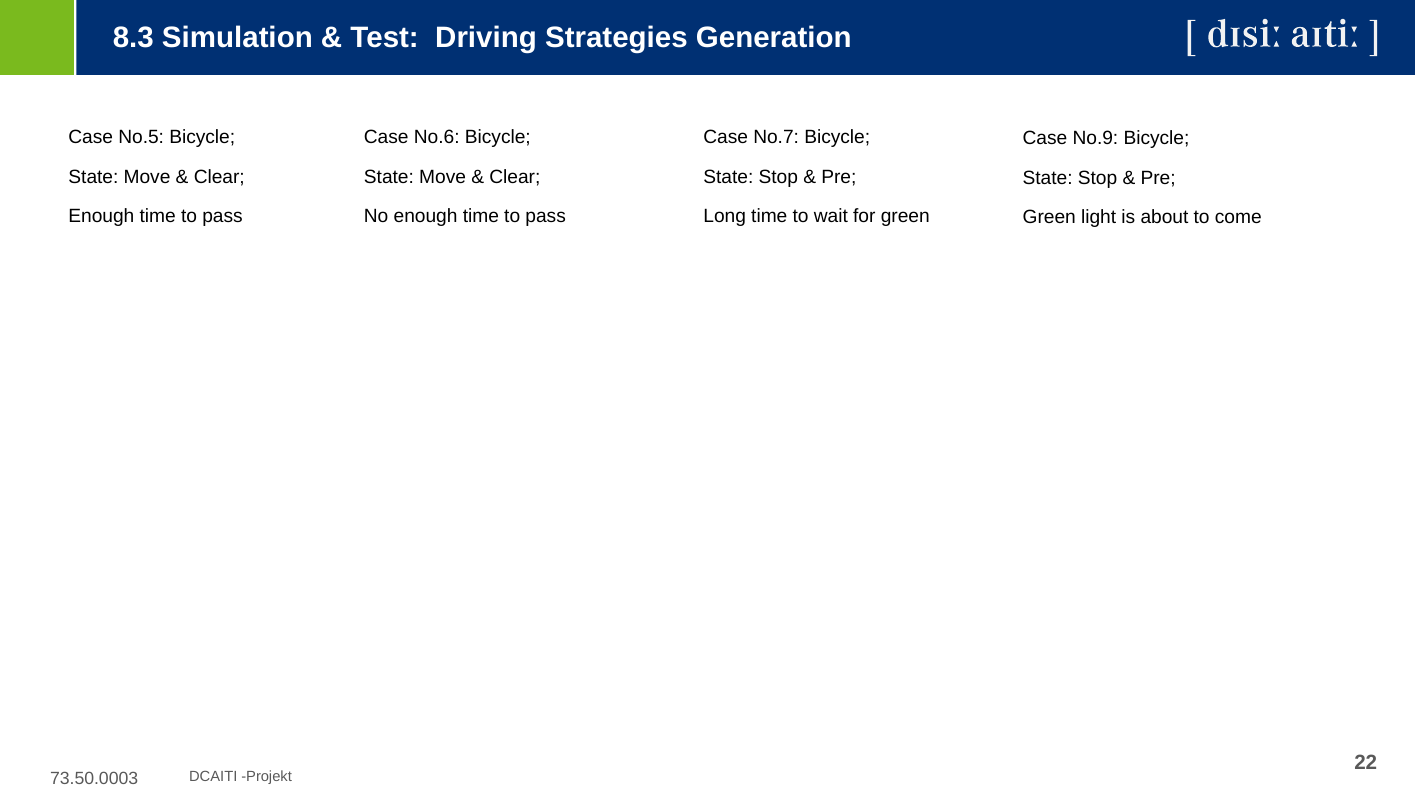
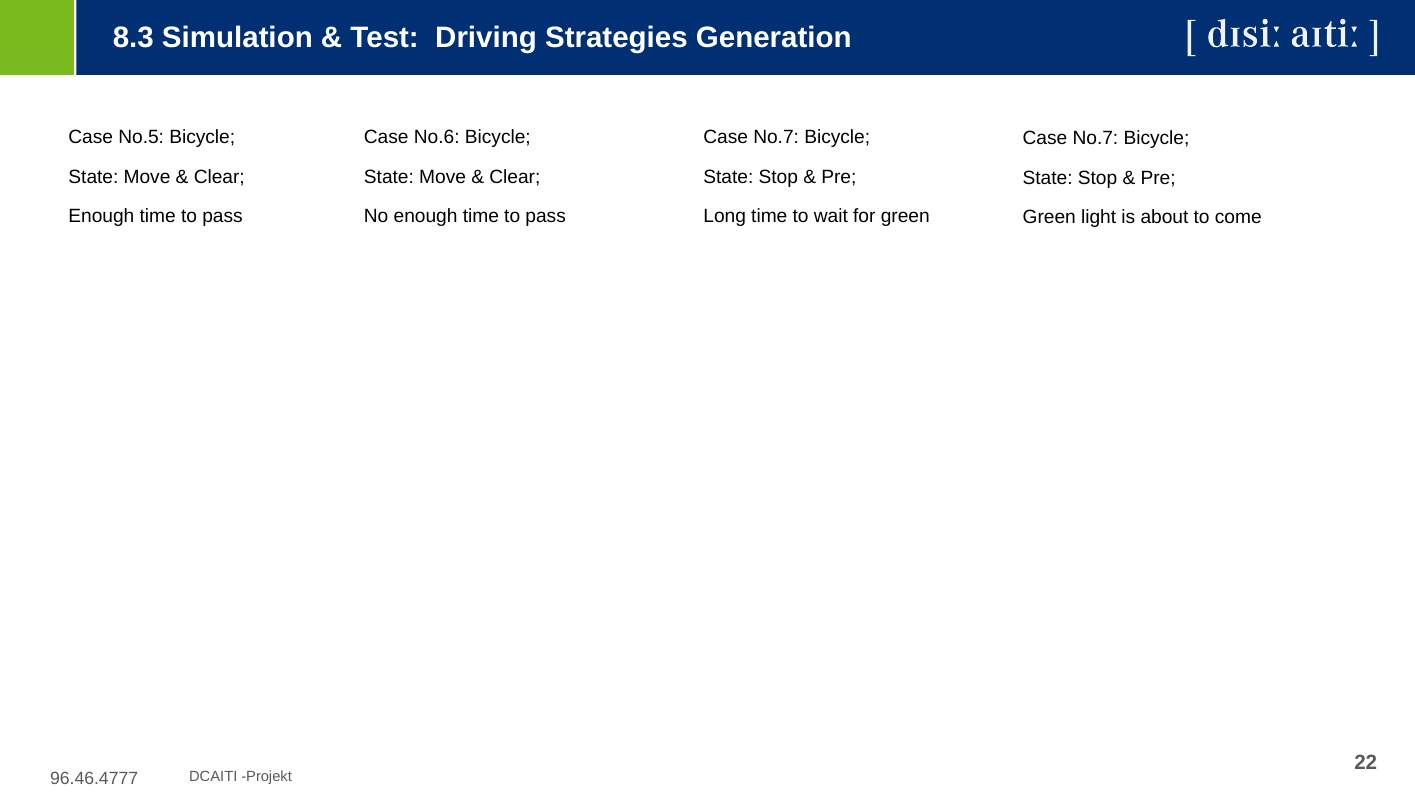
No.9: No.9 -> No.7 (1095, 138)
73.50.0003: 73.50.0003 -> 96.46.4777 (94, 778)
